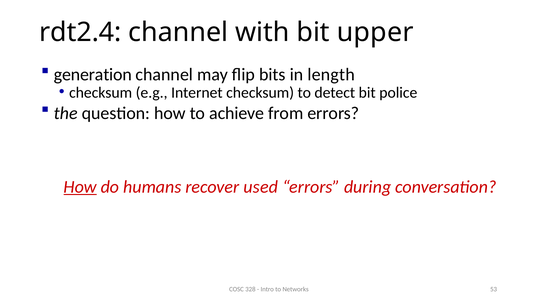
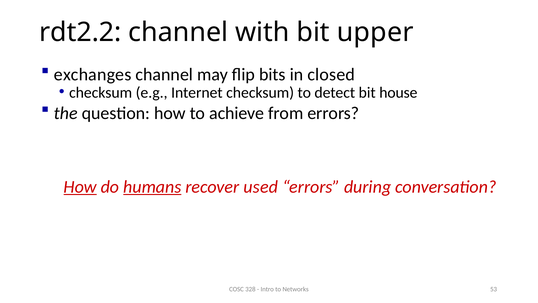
rdt2.4: rdt2.4 -> rdt2.2 (80, 32)
generation: generation -> exchanges (93, 74)
length: length -> closed (331, 74)
police: police -> house (398, 92)
humans underline: none -> present (152, 187)
